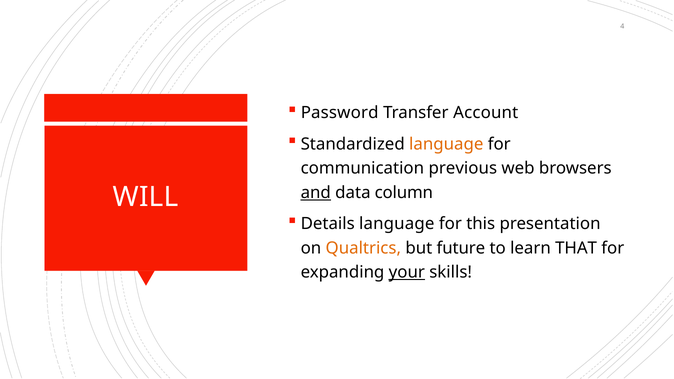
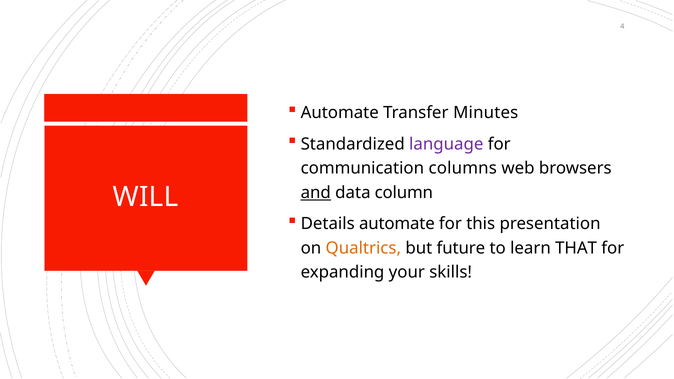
Password: Password -> Automate (340, 113)
Account: Account -> Minutes (486, 113)
language colour: orange -> purple (446, 144)
previous: previous -> columns (463, 168)
Details language: language -> automate (397, 224)
your underline: present -> none (407, 272)
